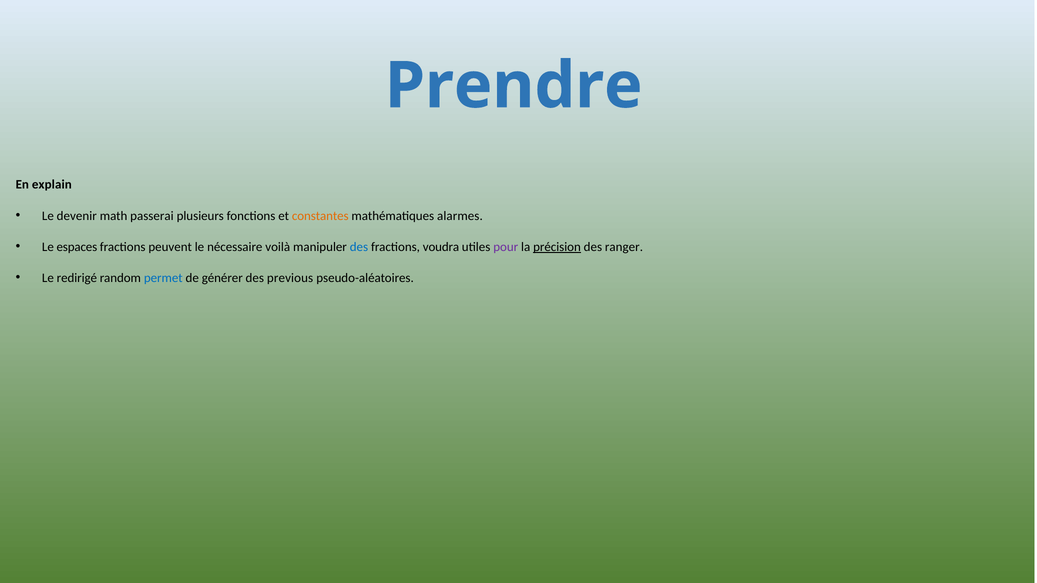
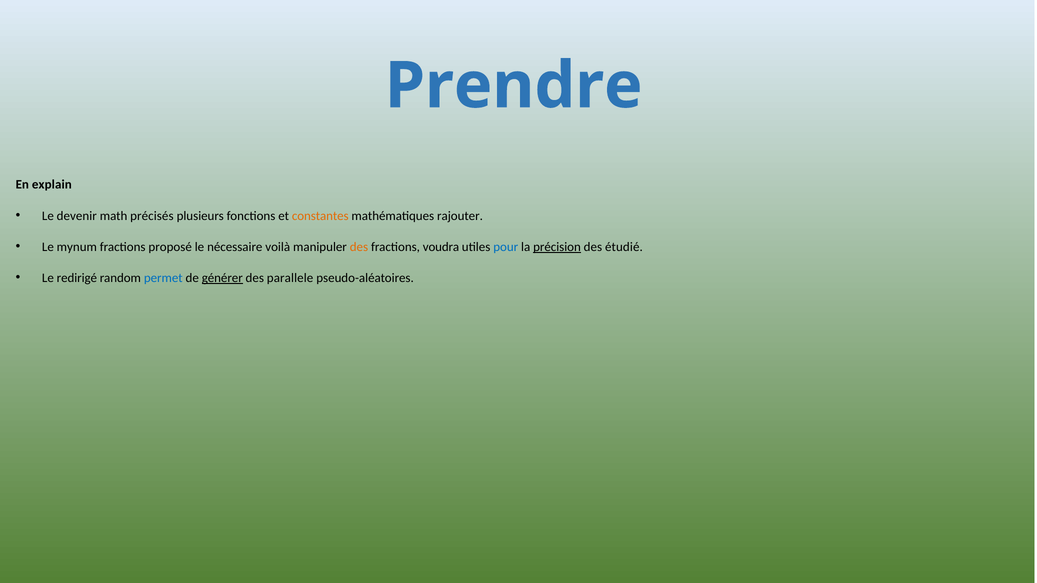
passerai: passerai -> précisés (152, 216)
alarmes: alarmes -> rajouter (460, 216)
espaces: espaces -> mynum (77, 247)
peuvent: peuvent -> proposé (170, 247)
des colour: blue -> orange (359, 247)
pour colour: purple -> blue (506, 247)
ranger: ranger -> étudié (624, 247)
générer underline: none -> present (222, 278)
previous: previous -> parallele (290, 278)
